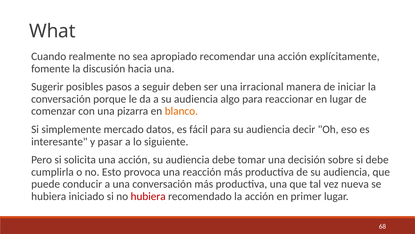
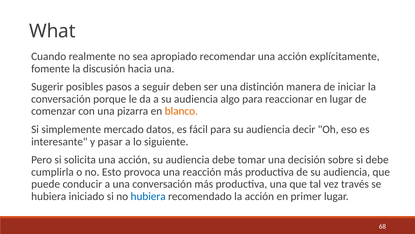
irracional: irracional -> distinción (262, 87)
nueva: nueva -> través (355, 184)
hubiera colour: red -> blue (148, 196)
